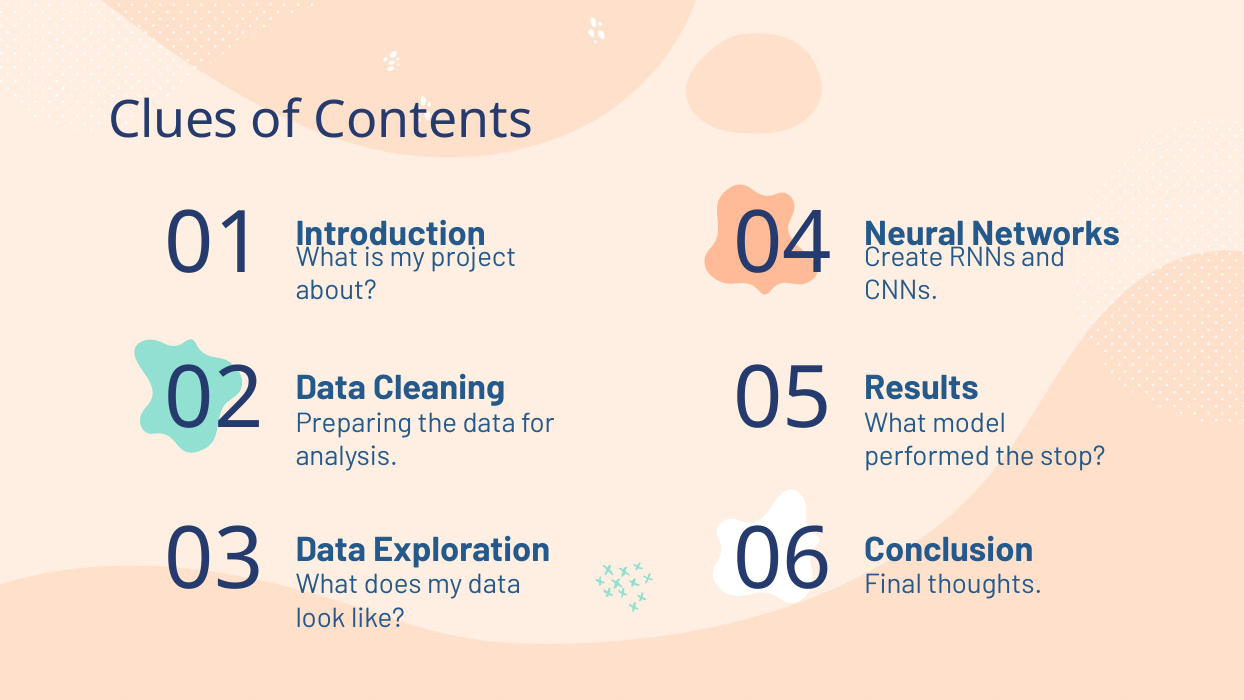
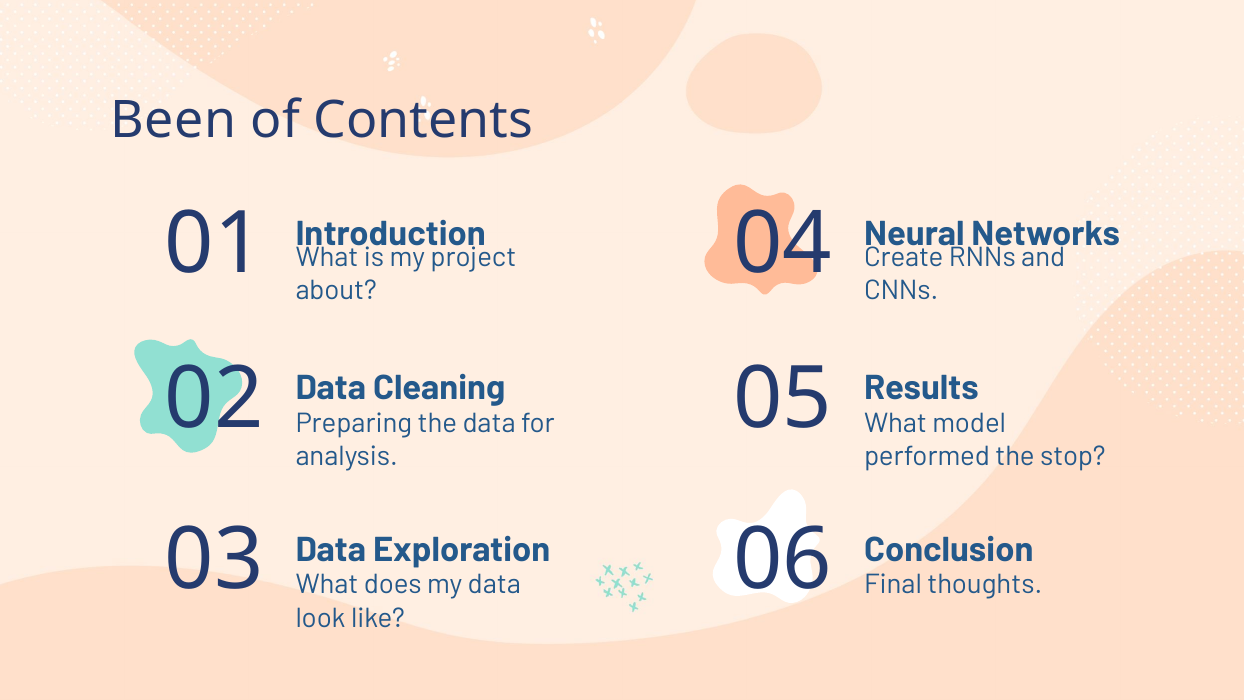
Clues: Clues -> Been (173, 121)
